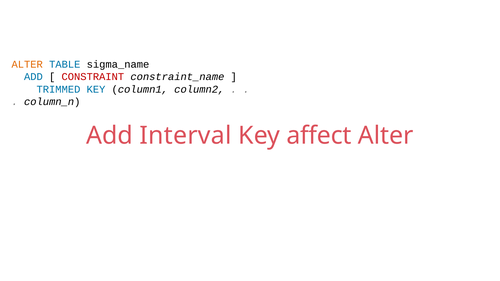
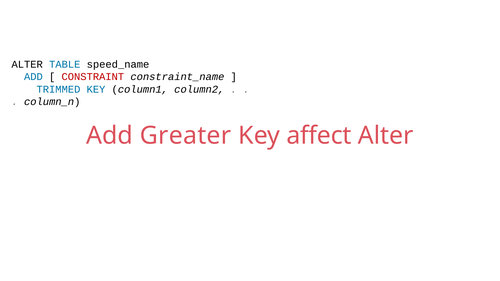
ALTER colour: orange -> black (27, 64)
sigma_name: sigma_name -> speed_name (118, 64)
Interval: Interval -> Greater (185, 136)
